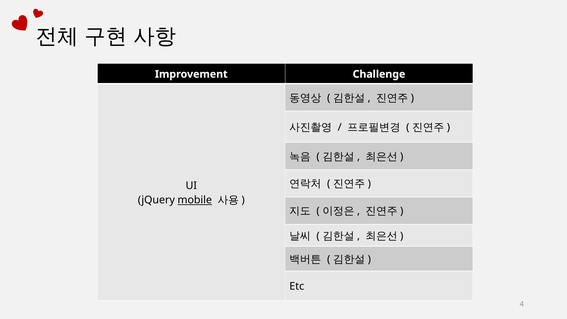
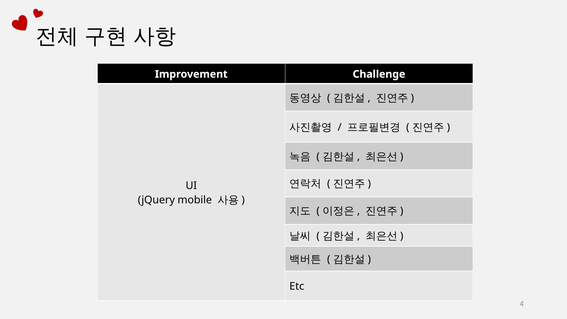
mobile underline: present -> none (195, 200)
